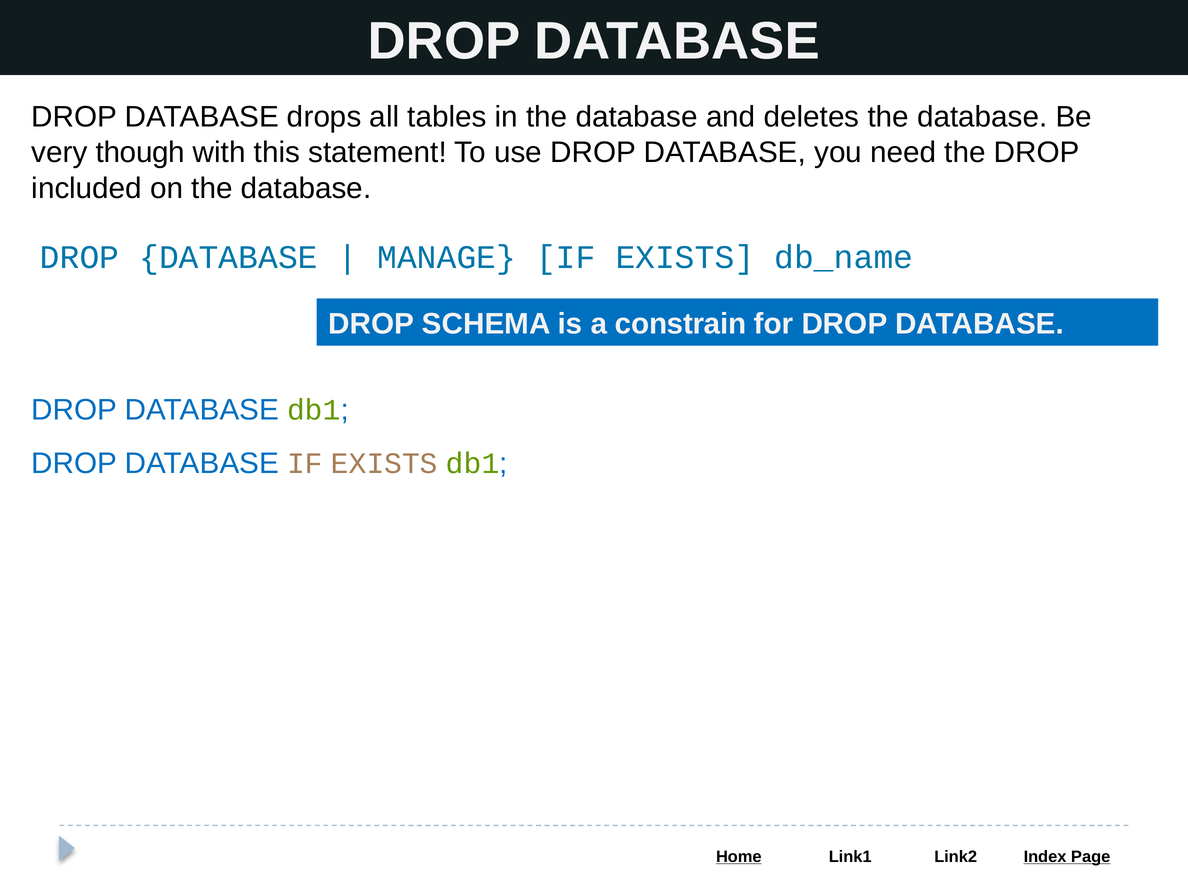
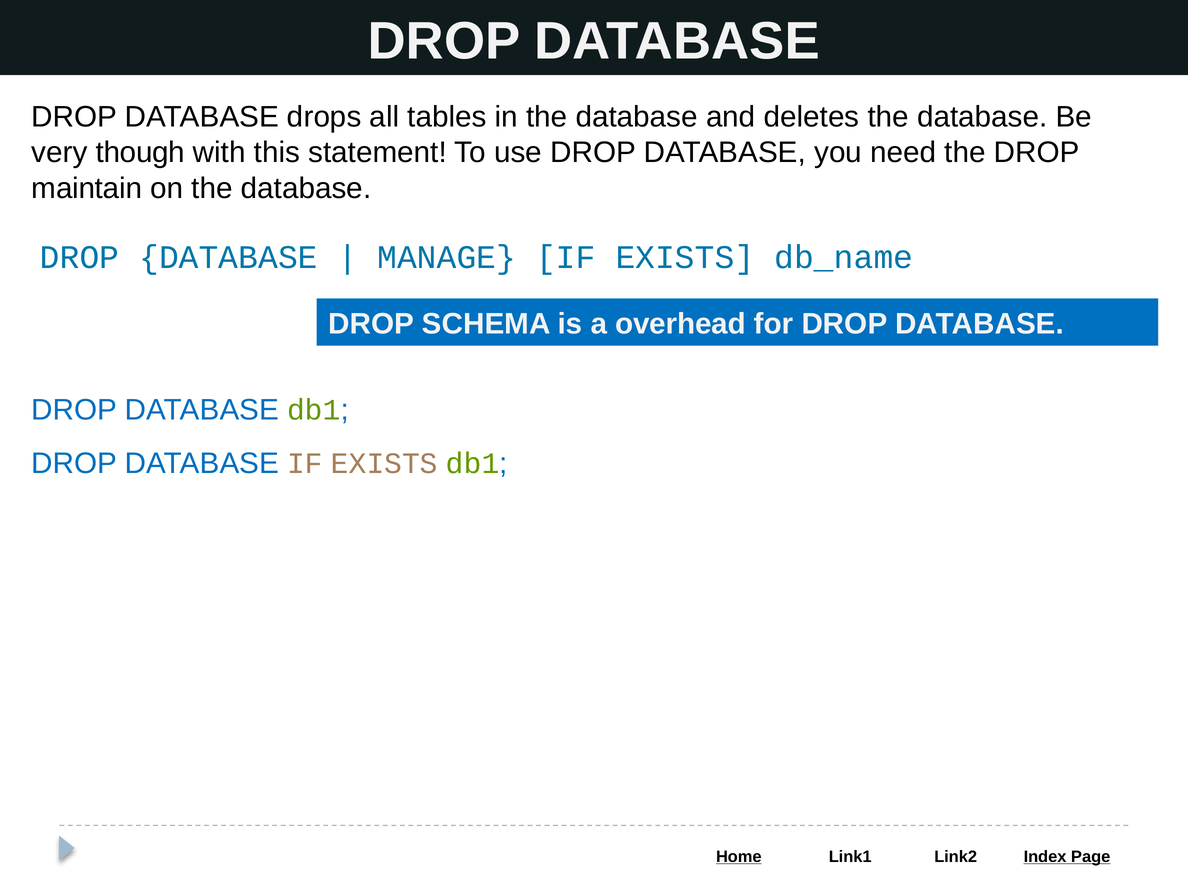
included: included -> maintain (87, 188)
constrain: constrain -> overhead (681, 324)
